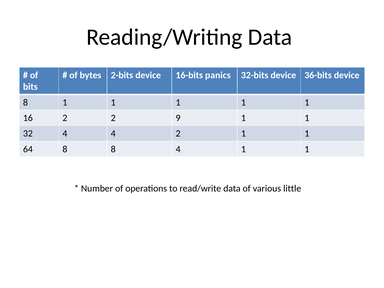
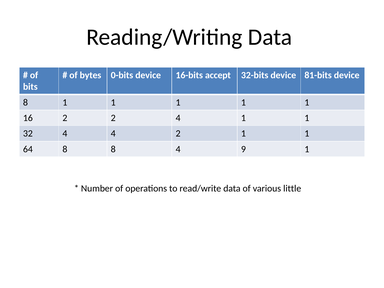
2-bits: 2-bits -> 0-bits (122, 75)
panics: panics -> accept (218, 75)
36-bits: 36-bits -> 81-bits (318, 75)
2 9: 9 -> 4 (178, 118)
4 1: 1 -> 9 (243, 149)
